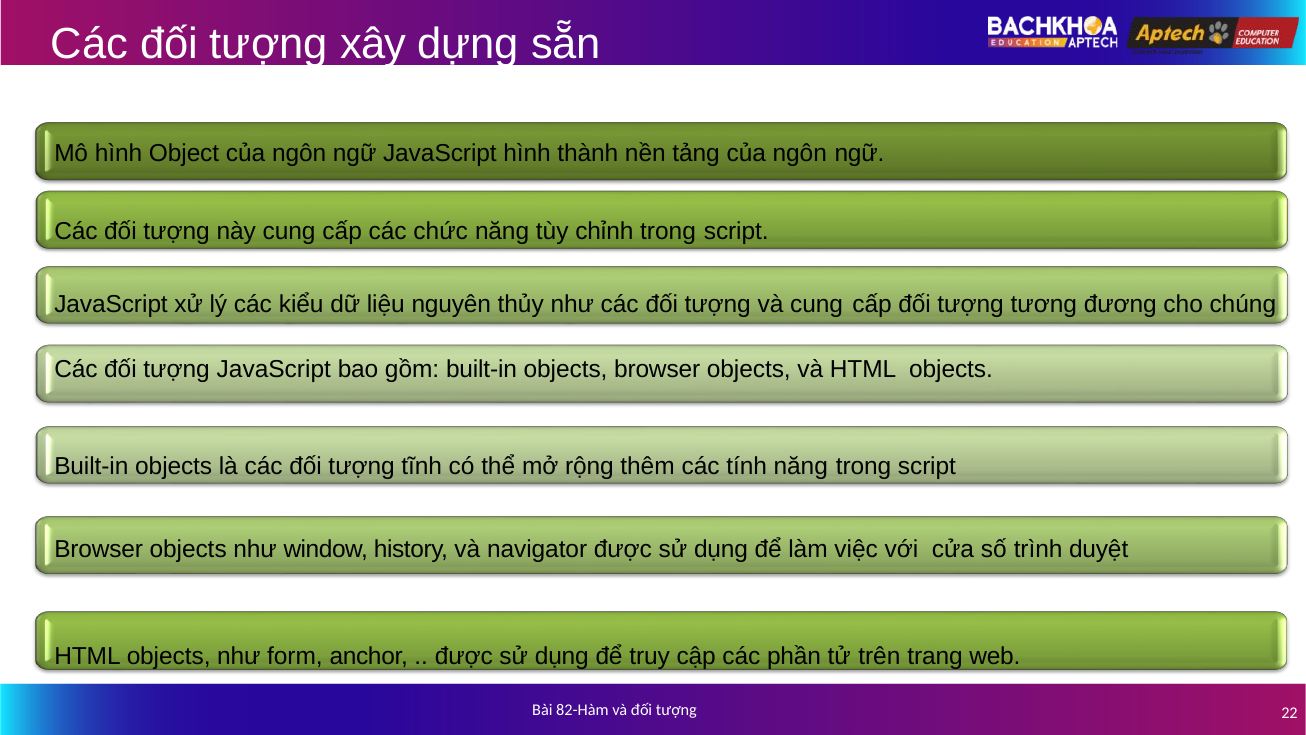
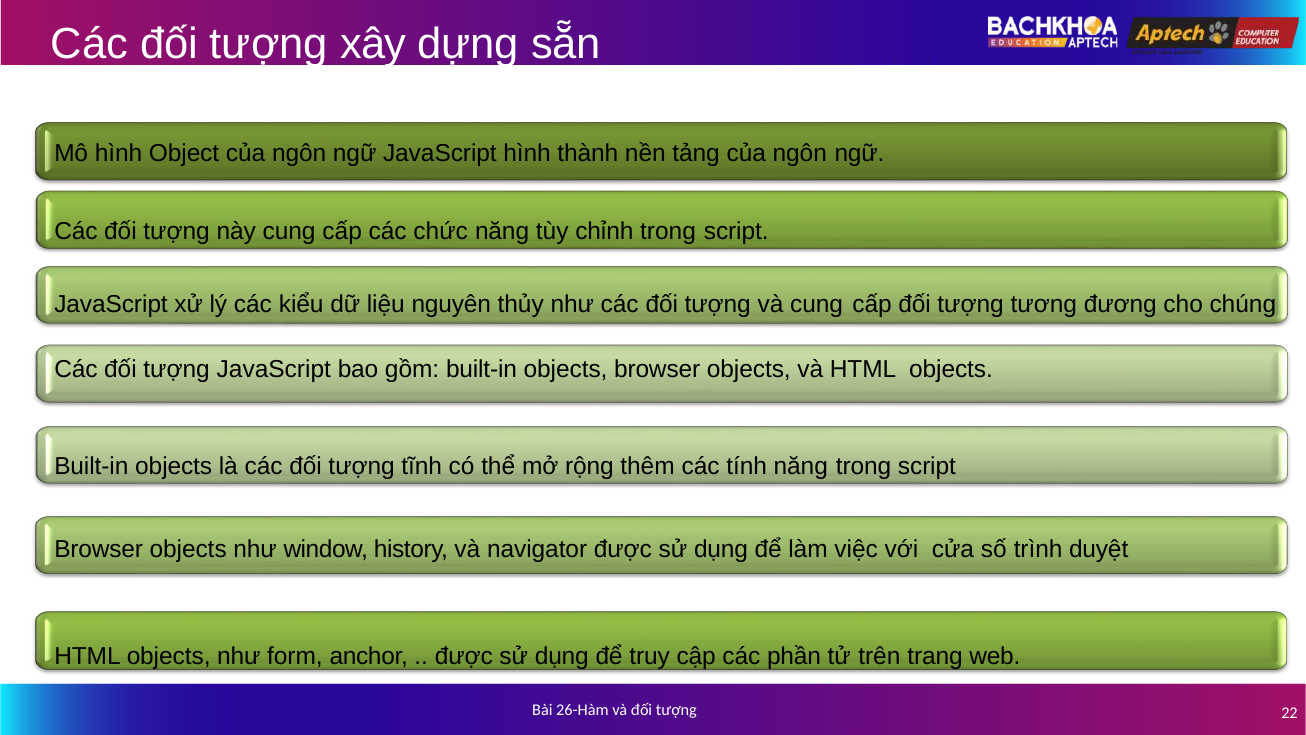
82-Hàm: 82-Hàm -> 26-Hàm (582, 710)
